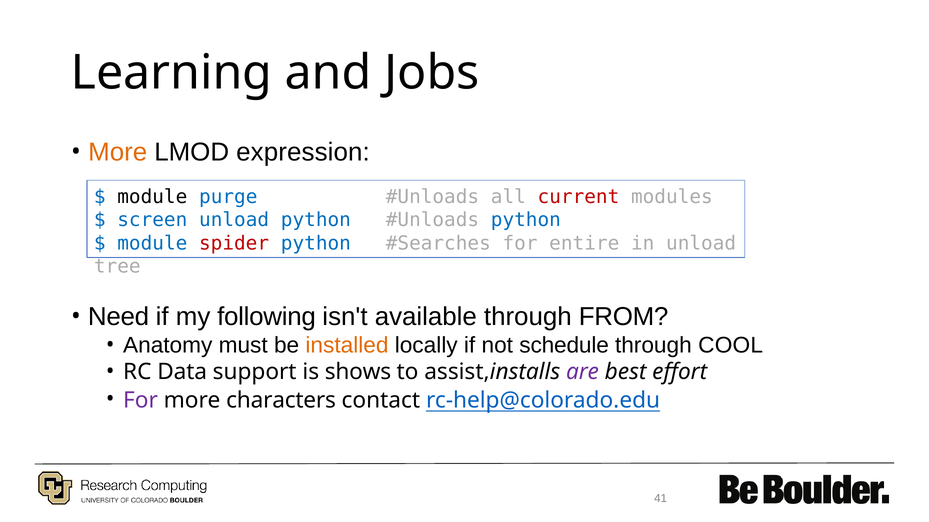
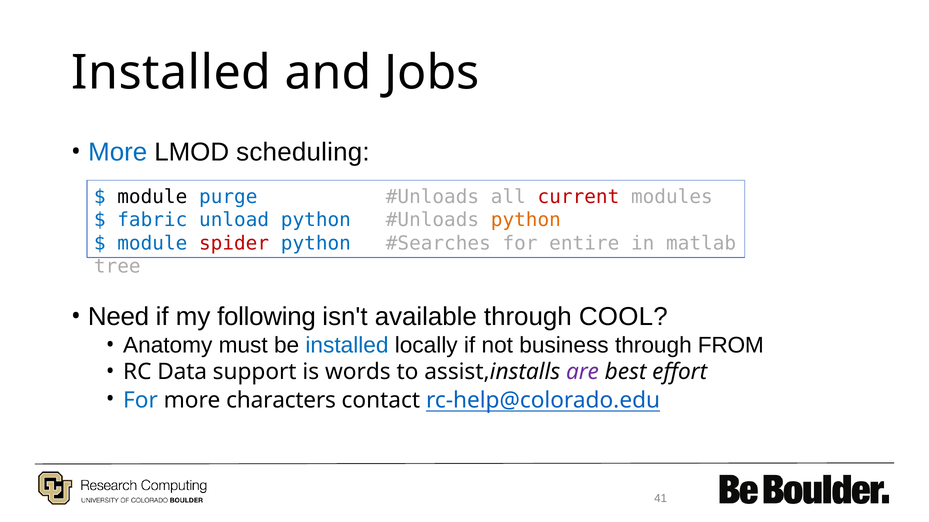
Learning: Learning -> Installed (171, 73)
More colour: orange -> blue (118, 152)
expression: expression -> scheduling (303, 152)
screen: screen -> fabric (152, 220)
python colour: blue -> orange (526, 220)
in unload: unload -> matlab (701, 243)
FROM: FROM -> COOL (623, 317)
installed colour: orange -> blue (347, 345)
schedule: schedule -> business (564, 345)
COOL: COOL -> FROM (731, 345)
shows: shows -> words (358, 372)
For colour: purple -> blue (140, 401)
